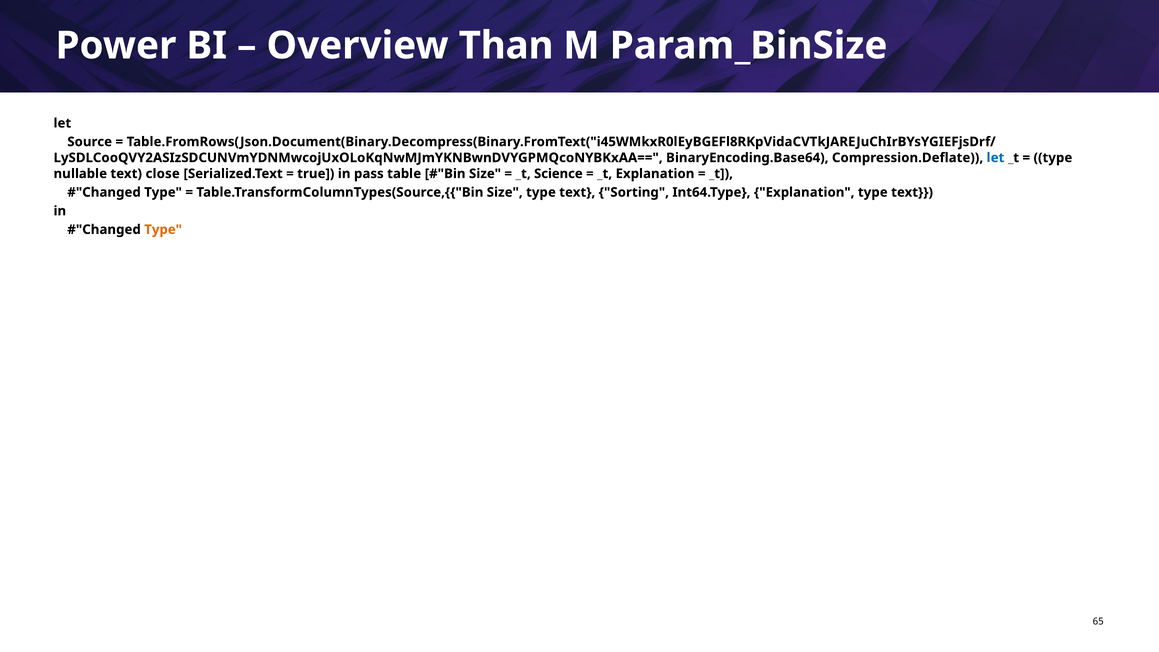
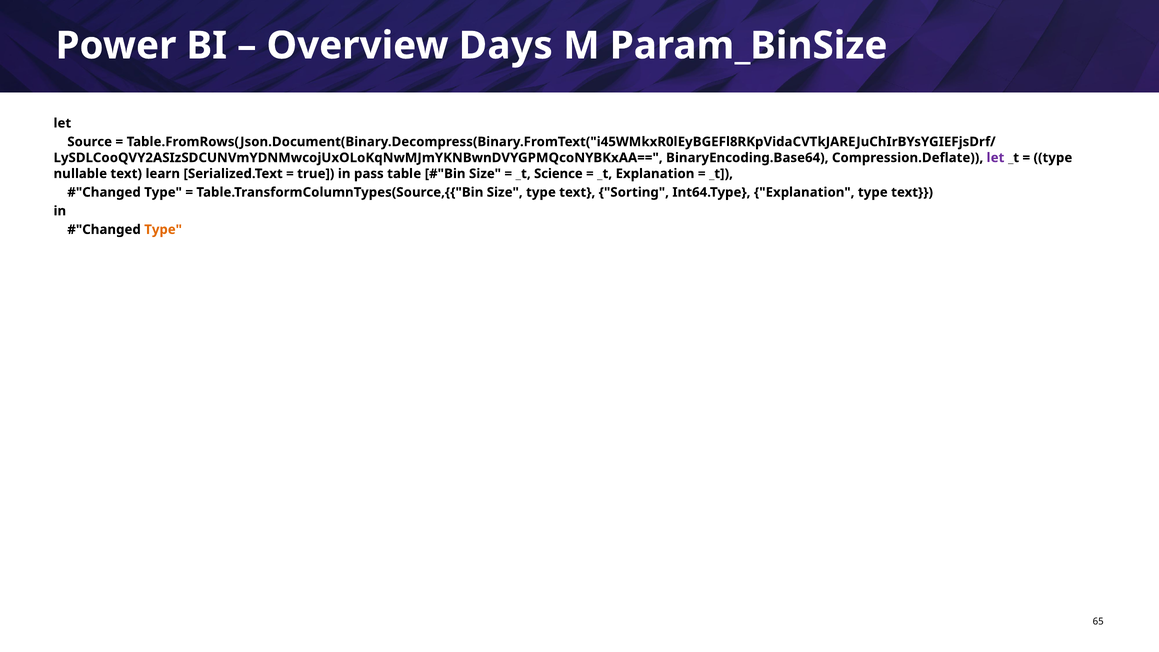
Than: Than -> Days (506, 46)
let colour: blue -> purple (995, 158)
close: close -> learn (163, 174)
